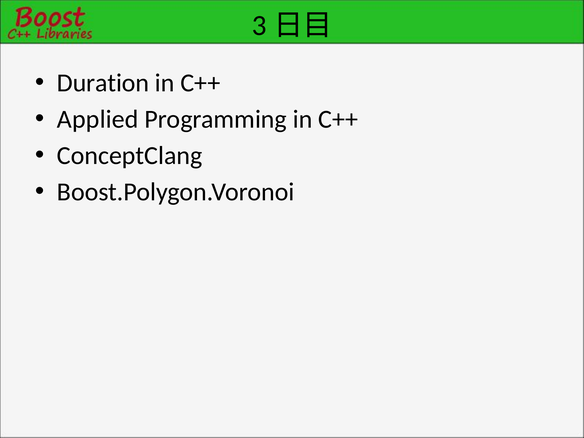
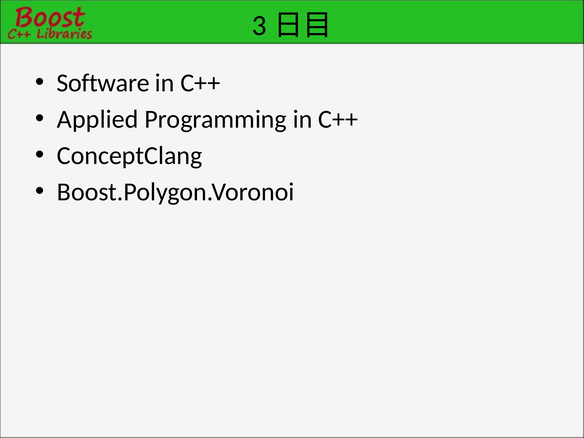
Duration: Duration -> Software (103, 83)
